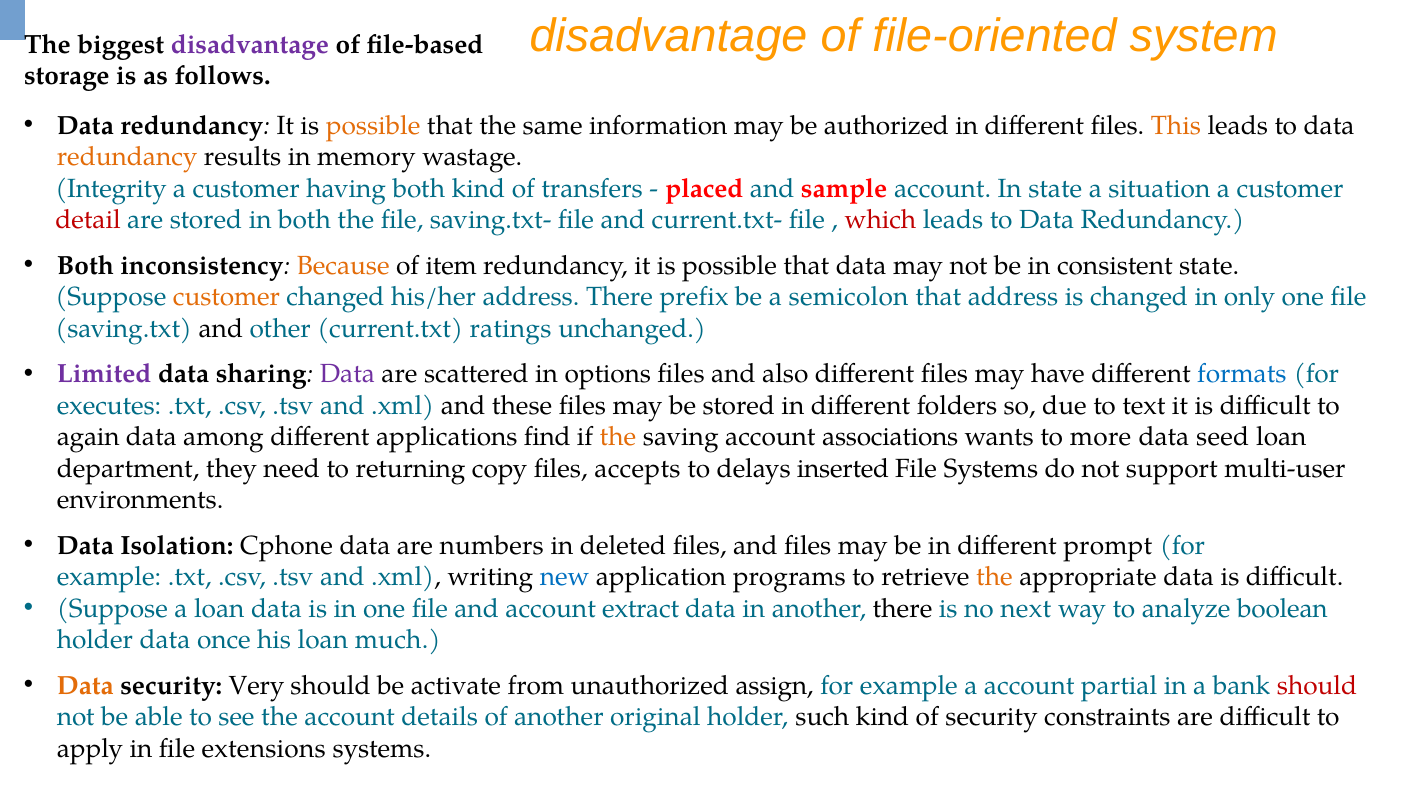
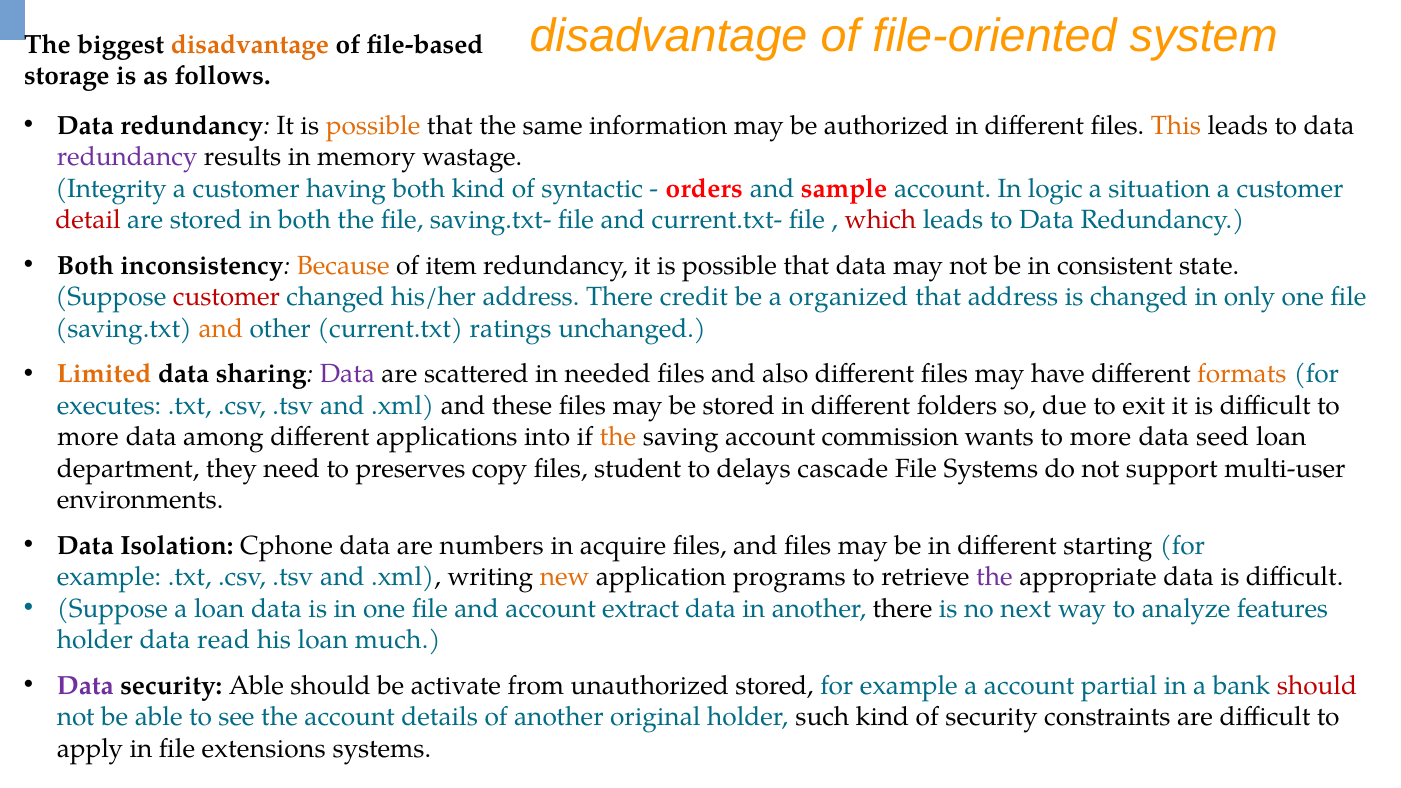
disadvantage colour: purple -> orange (250, 44)
redundancy colour: orange -> purple (127, 157)
transfers: transfers -> syntactic (592, 188)
placed: placed -> orders (704, 188)
In state: state -> logic (1055, 188)
customer colour: orange -> red (226, 297)
prefix: prefix -> credit (694, 297)
semicolon: semicolon -> organized (849, 297)
and colour: black -> orange (221, 329)
Limited colour: purple -> orange (104, 374)
options: options -> needed (608, 374)
formats colour: blue -> orange (1242, 374)
text: text -> exit (1144, 406)
again: again -> more (88, 437)
find: find -> into (547, 437)
associations: associations -> commission (890, 437)
returning: returning -> preserves (411, 469)
accepts: accepts -> student (638, 469)
inserted: inserted -> cascade (843, 469)
deleted: deleted -> acquire (623, 546)
prompt: prompt -> starting (1108, 546)
new colour: blue -> orange (565, 577)
the colour: orange -> purple (994, 577)
boolean: boolean -> features (1282, 609)
once: once -> read (224, 640)
Data colour: orange -> purple (85, 686)
security Very: Very -> Able (256, 686)
unauthorized assign: assign -> stored (775, 686)
